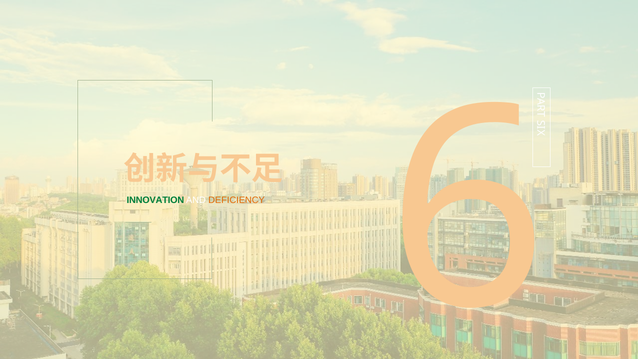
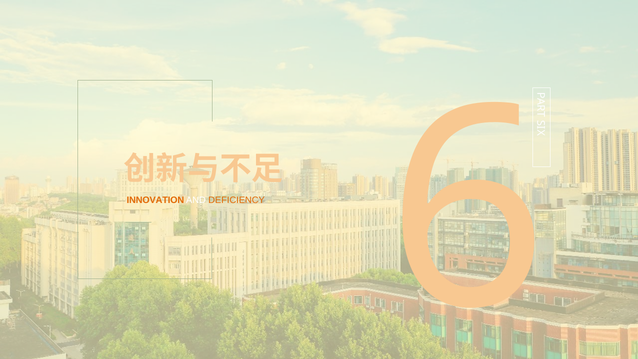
INNOVATION colour: green -> orange (155, 200)
